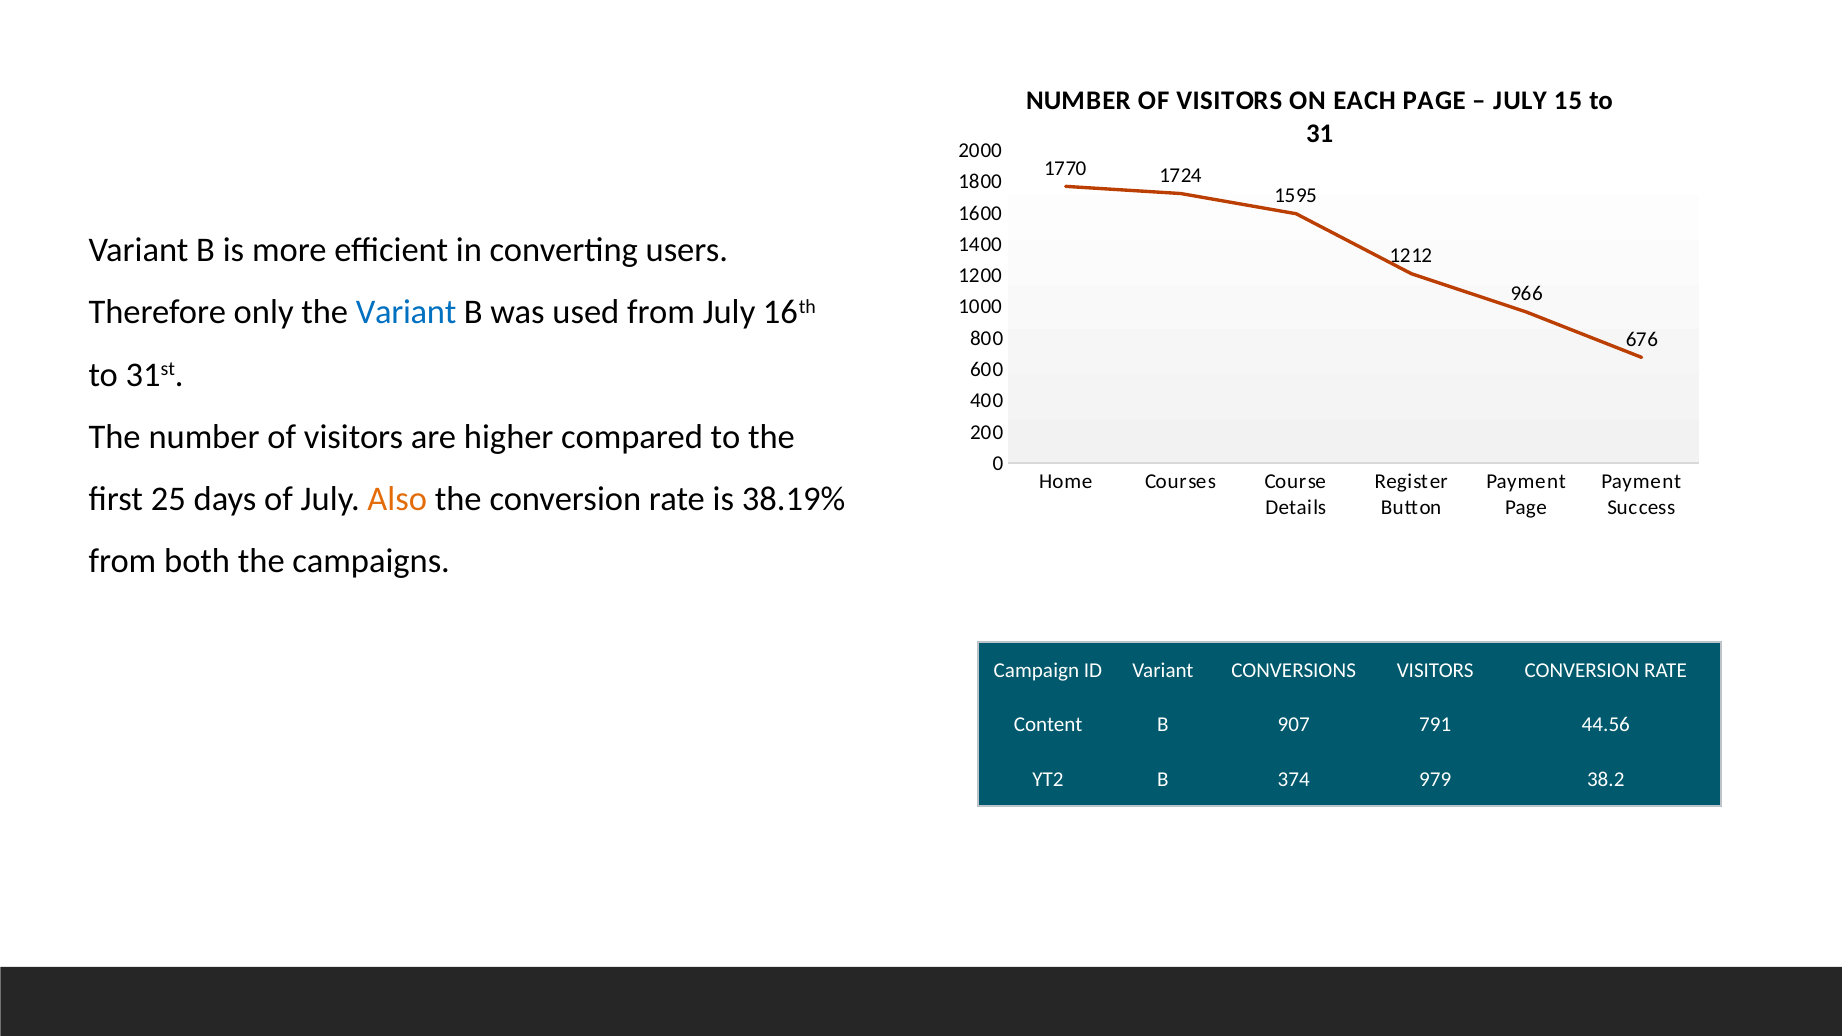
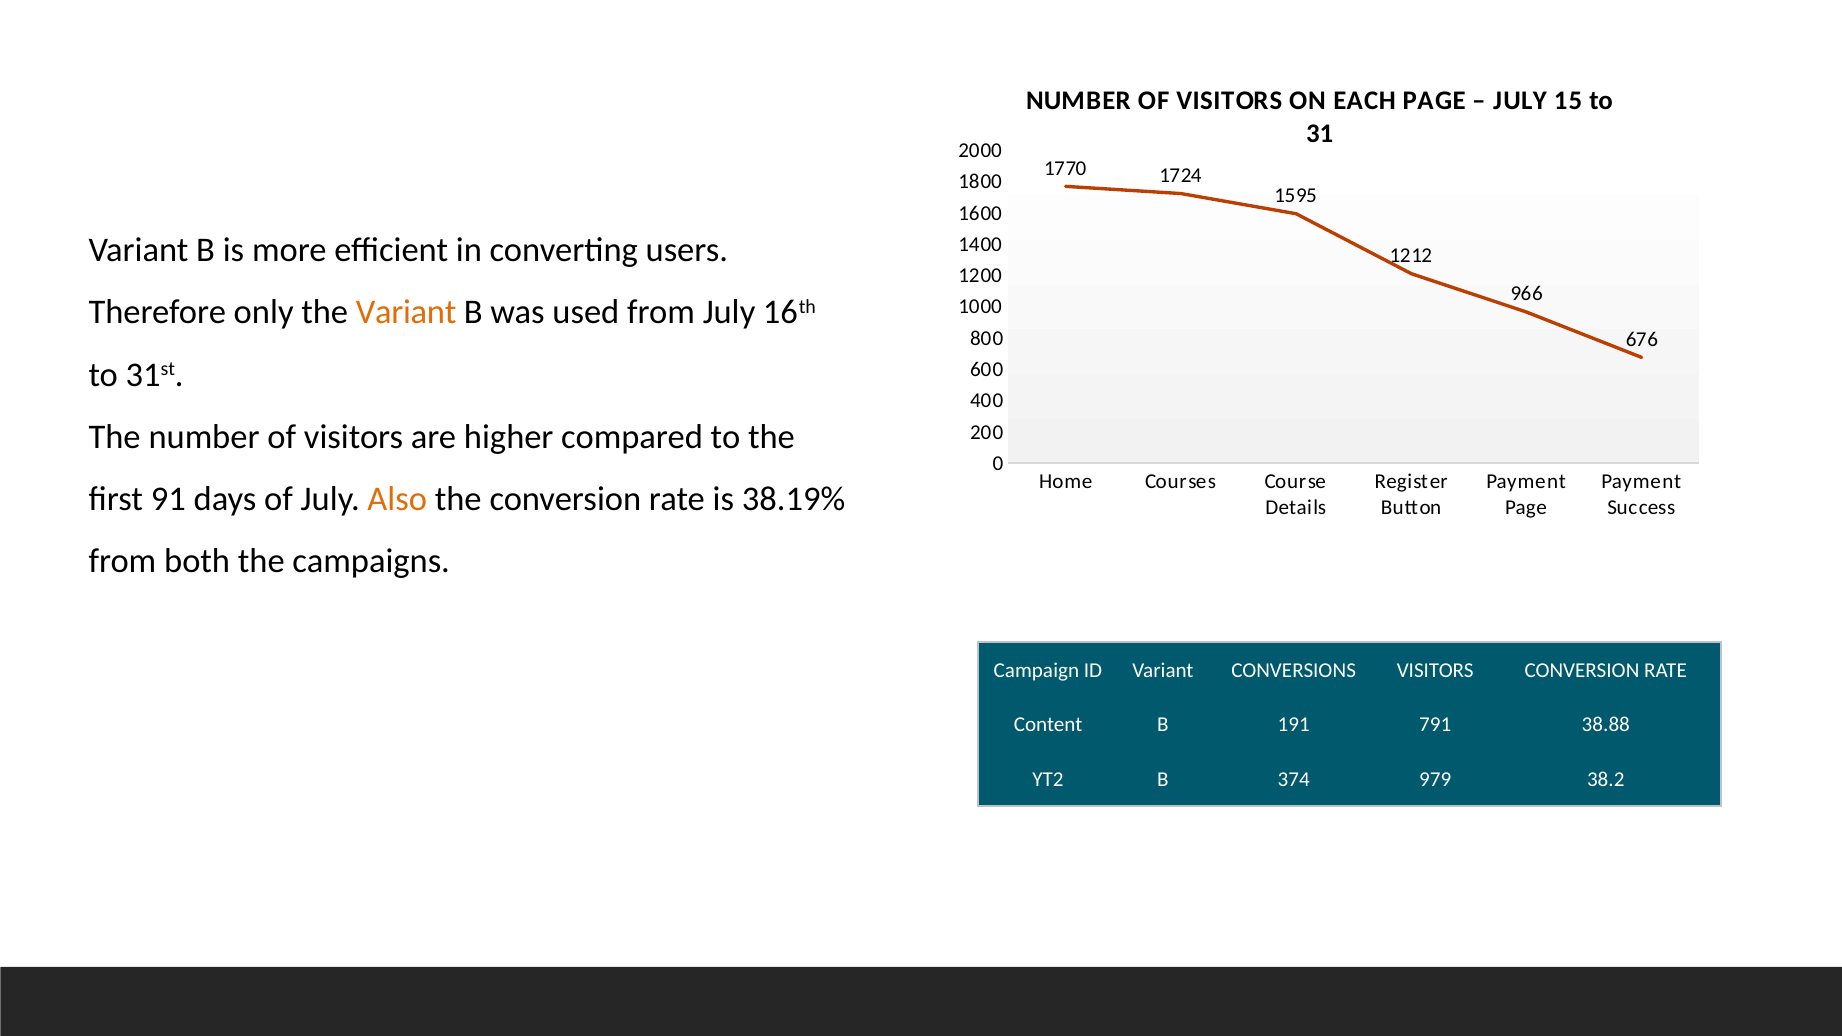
Variant colour: blue -> orange (406, 312)
25: 25 -> 91 (168, 499)
907: 907 -> 191 (1294, 725)
44.56: 44.56 -> 38.88 (1606, 725)
